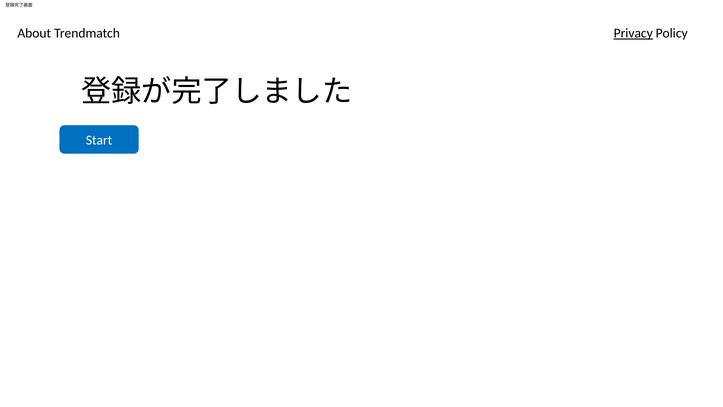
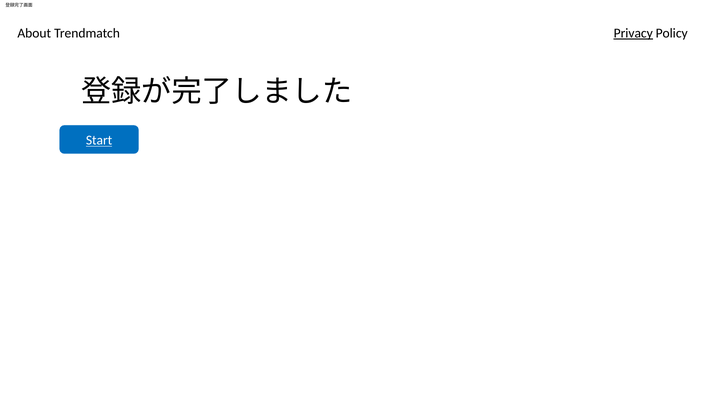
Start underline: none -> present (99, 140)
